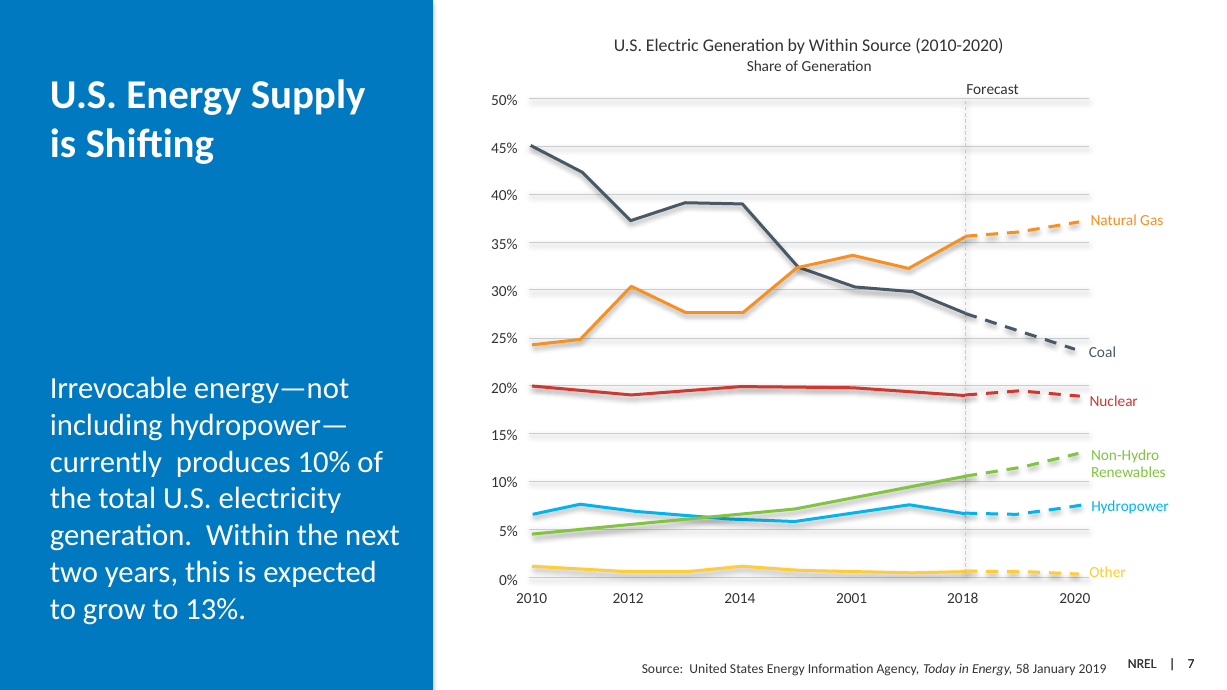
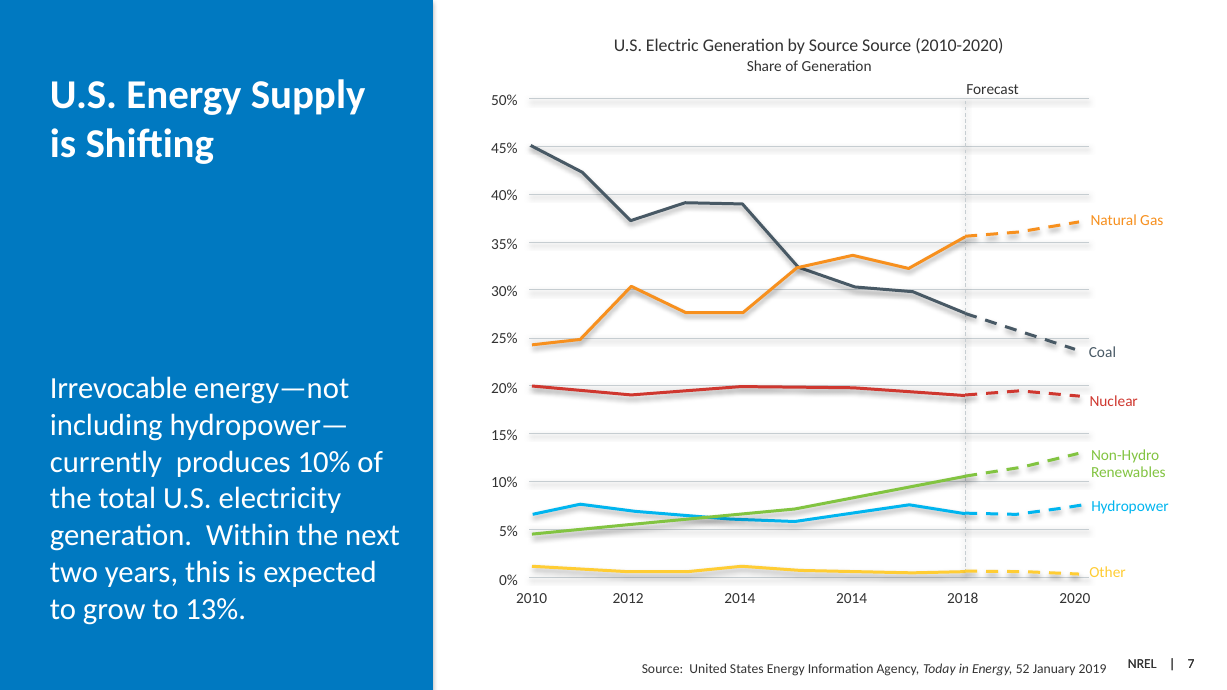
by Within: Within -> Source (834, 45)
2014 2001: 2001 -> 2014 (852, 598)
58: 58 -> 52 (1023, 669)
